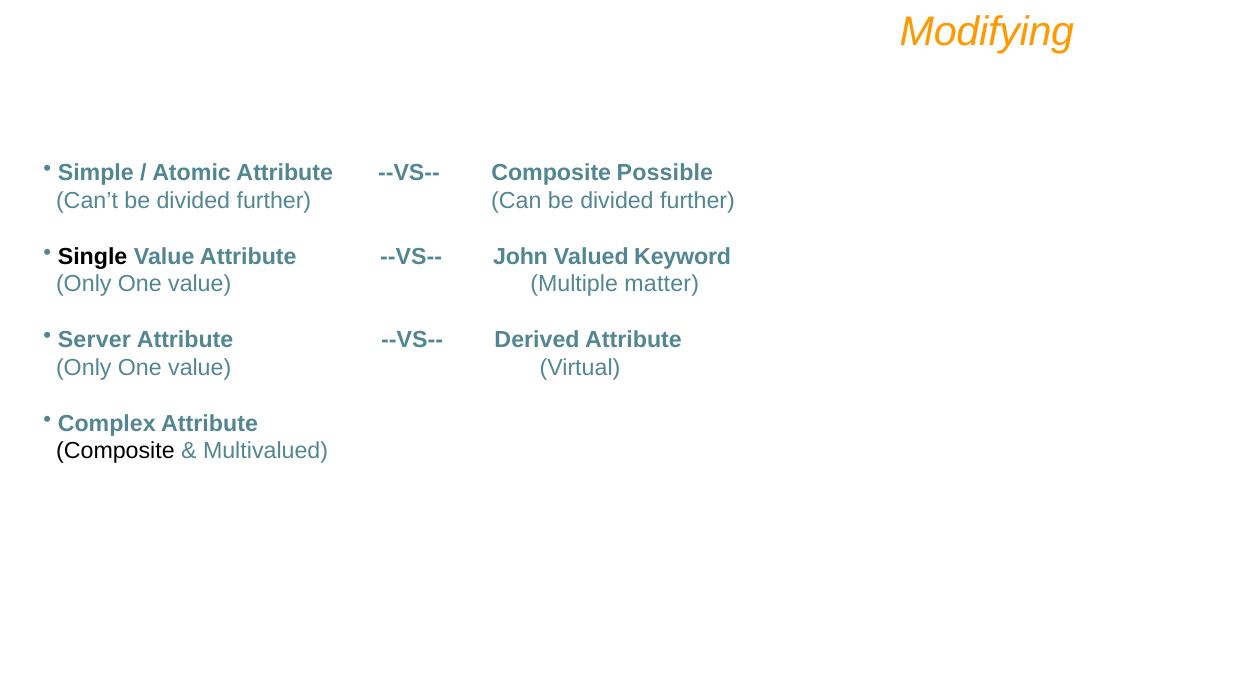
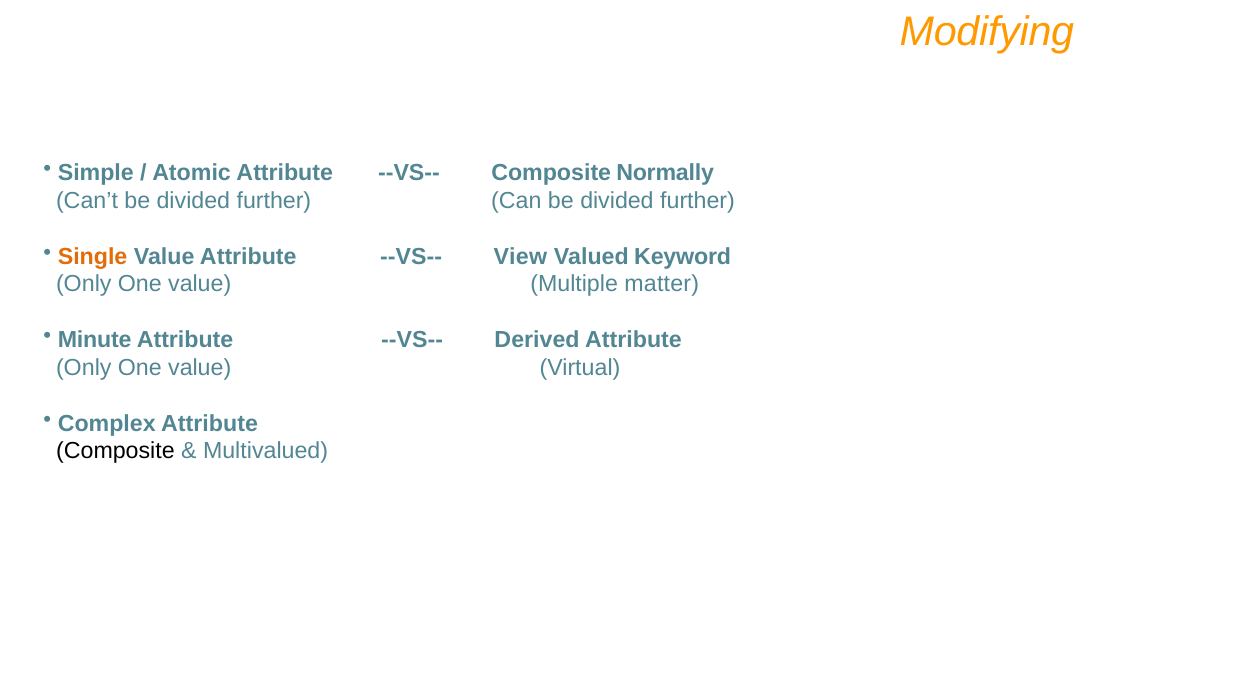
Possible: Possible -> Normally (665, 173)
Single colour: black -> orange (93, 257)
John: John -> View (520, 257)
Server: Server -> Minute (95, 340)
